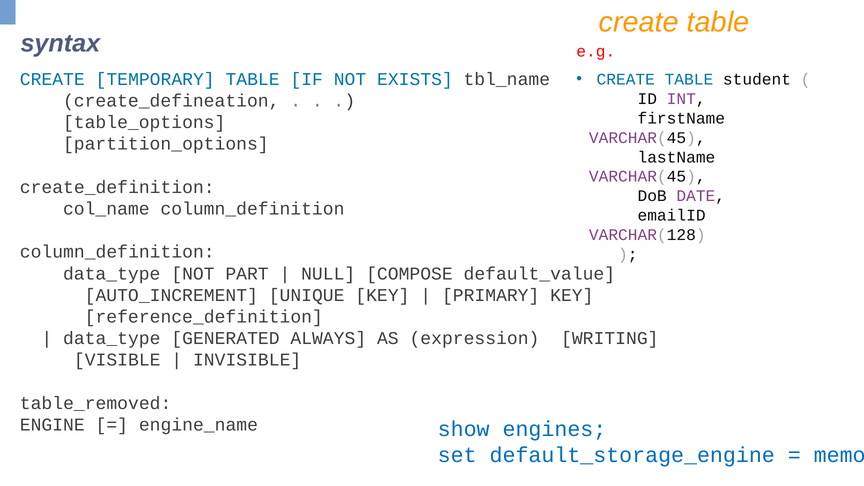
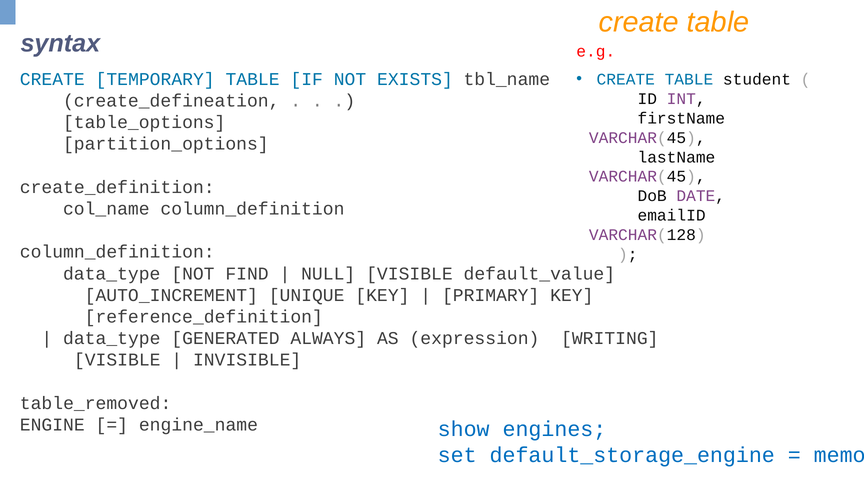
PART: PART -> FIND (247, 274)
NULL COMPOSE: COMPOSE -> VISIBLE (409, 274)
